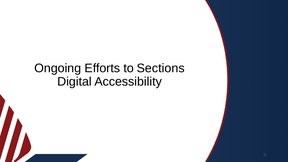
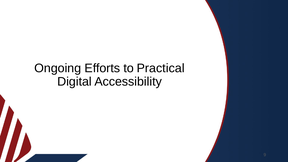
Sections: Sections -> Practical (161, 68)
